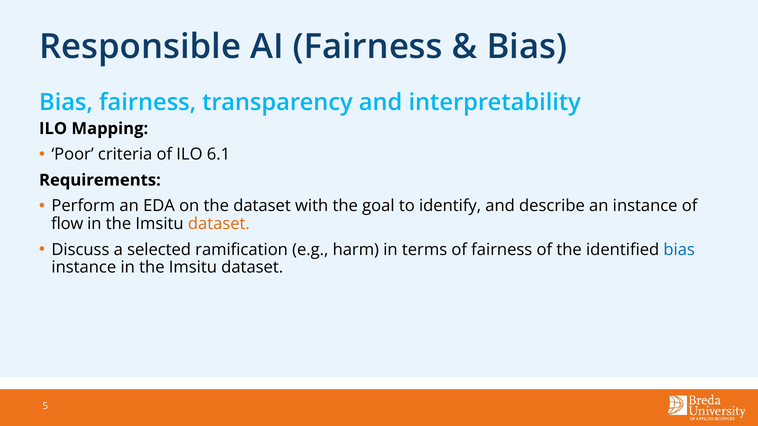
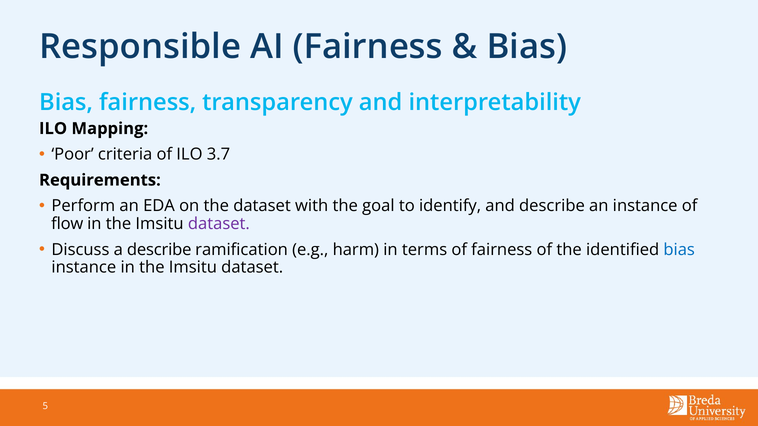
6.1: 6.1 -> 3.7 (218, 154)
dataset colour: orange -> purple (219, 224)
a selected: selected -> describe (159, 250)
